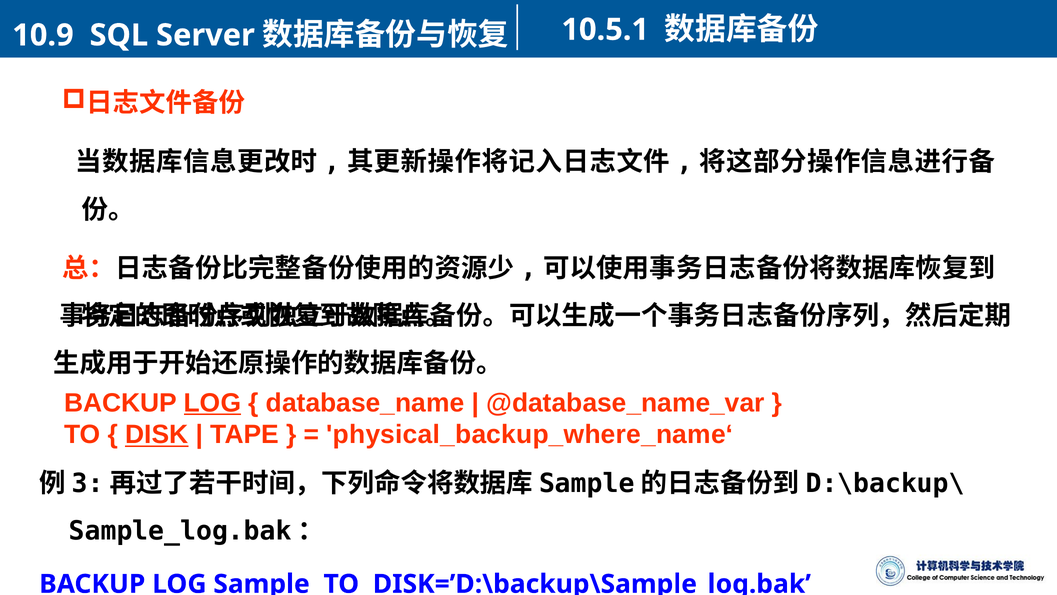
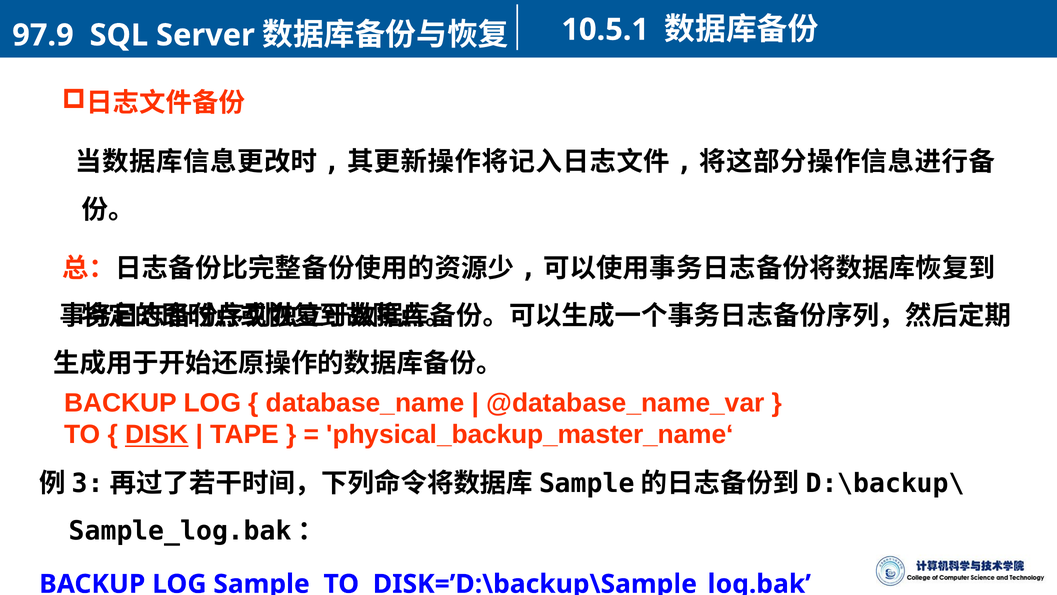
10.9: 10.9 -> 97.9 (43, 35)
LOG underline: present -> none (212, 403)
physical_backup_where_name‘: physical_backup_where_name‘ -> physical_backup_master_name‘ (530, 434)
